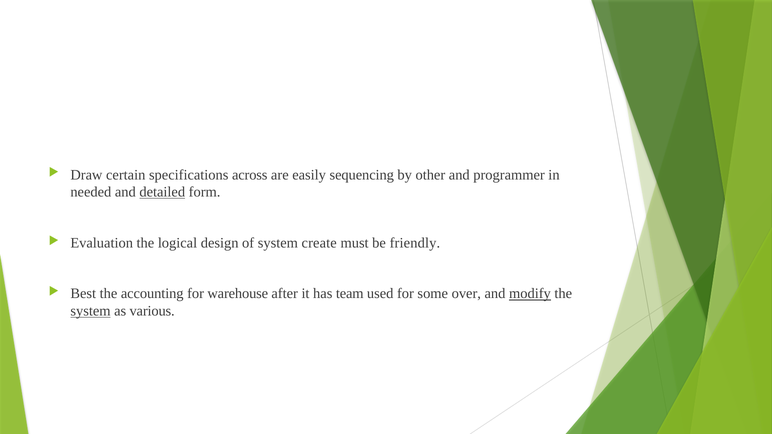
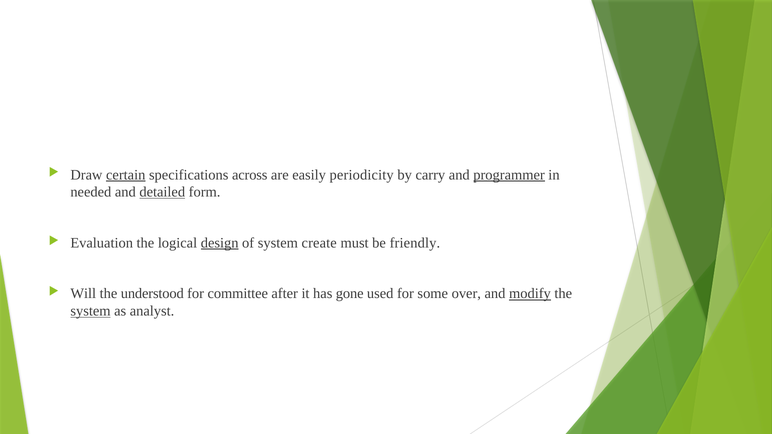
certain underline: none -> present (126, 175)
sequencing: sequencing -> periodicity (362, 175)
other: other -> carry (430, 175)
programmer underline: none -> present (509, 175)
design underline: none -> present (220, 243)
Best: Best -> Will (83, 294)
accounting: accounting -> understood (152, 294)
warehouse: warehouse -> committee (238, 294)
team: team -> gone (350, 294)
various: various -> analyst (152, 311)
